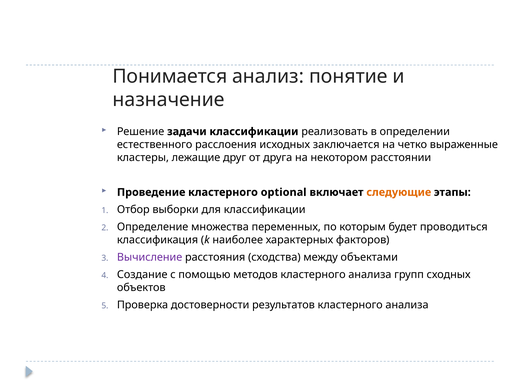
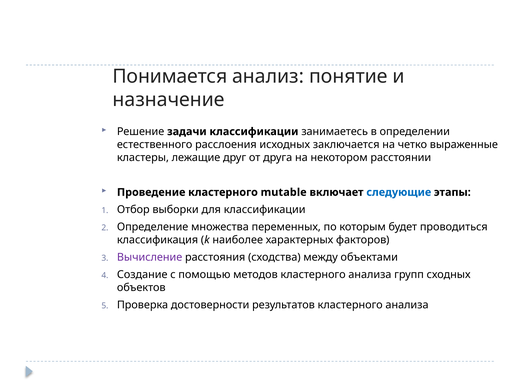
реализовать: реализовать -> занимаетесь (335, 132)
optional: optional -> mutable (284, 192)
следующие colour: orange -> blue (399, 192)
